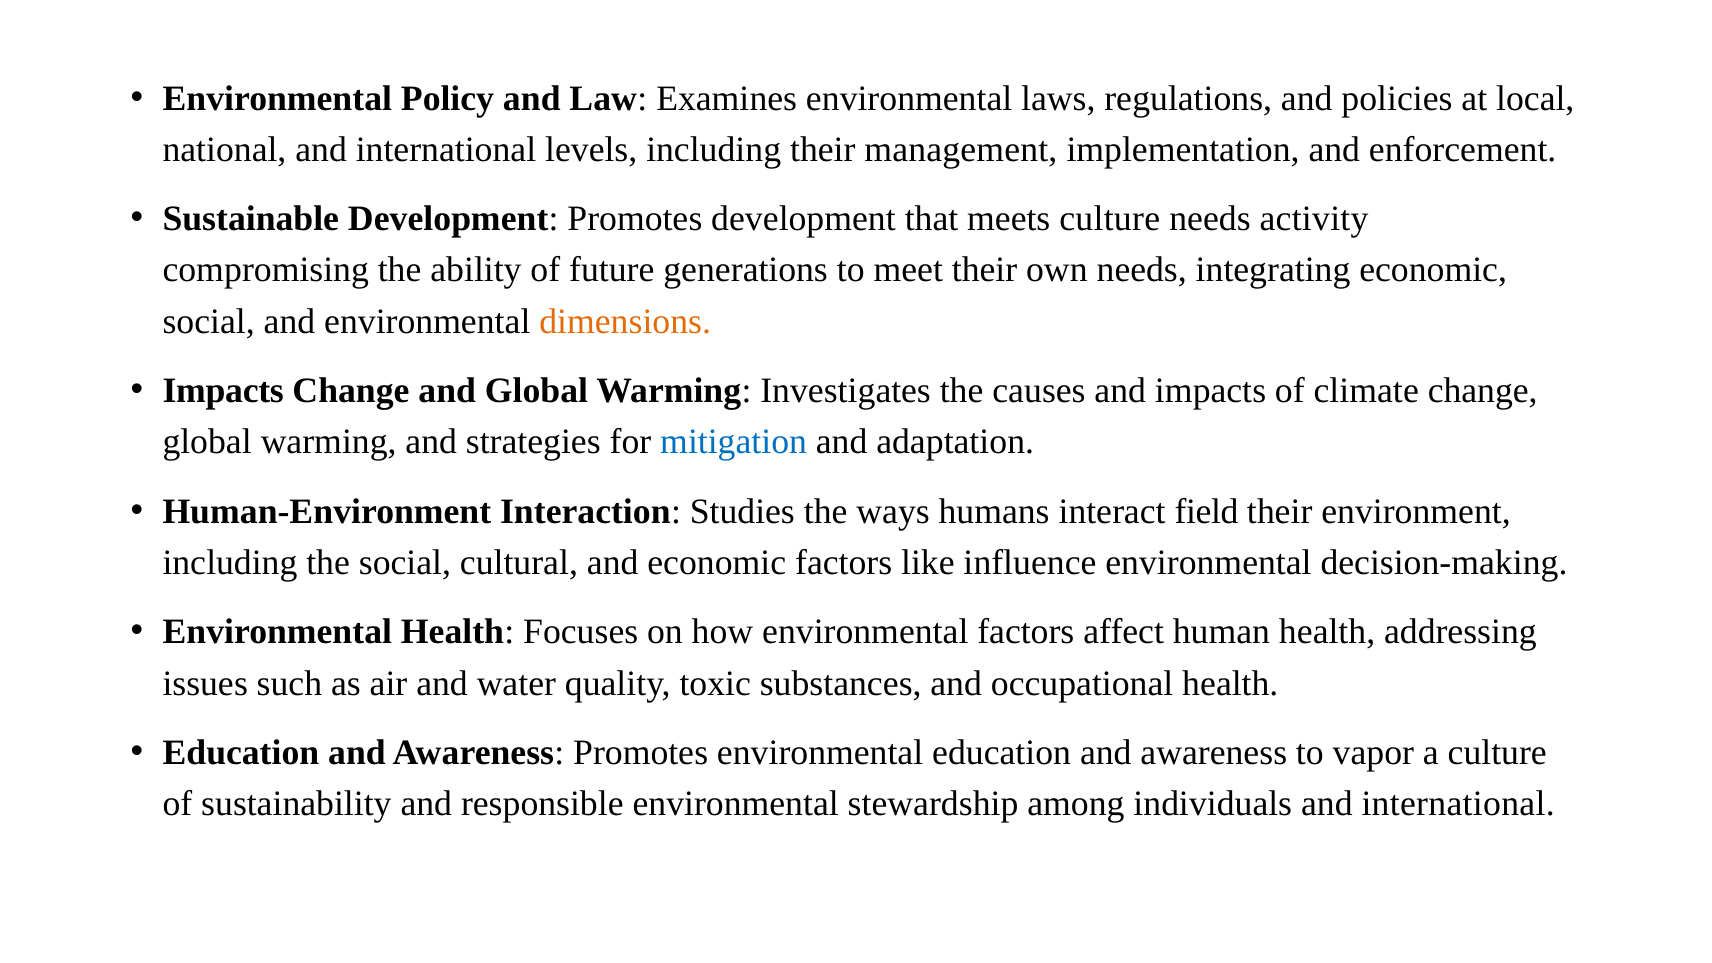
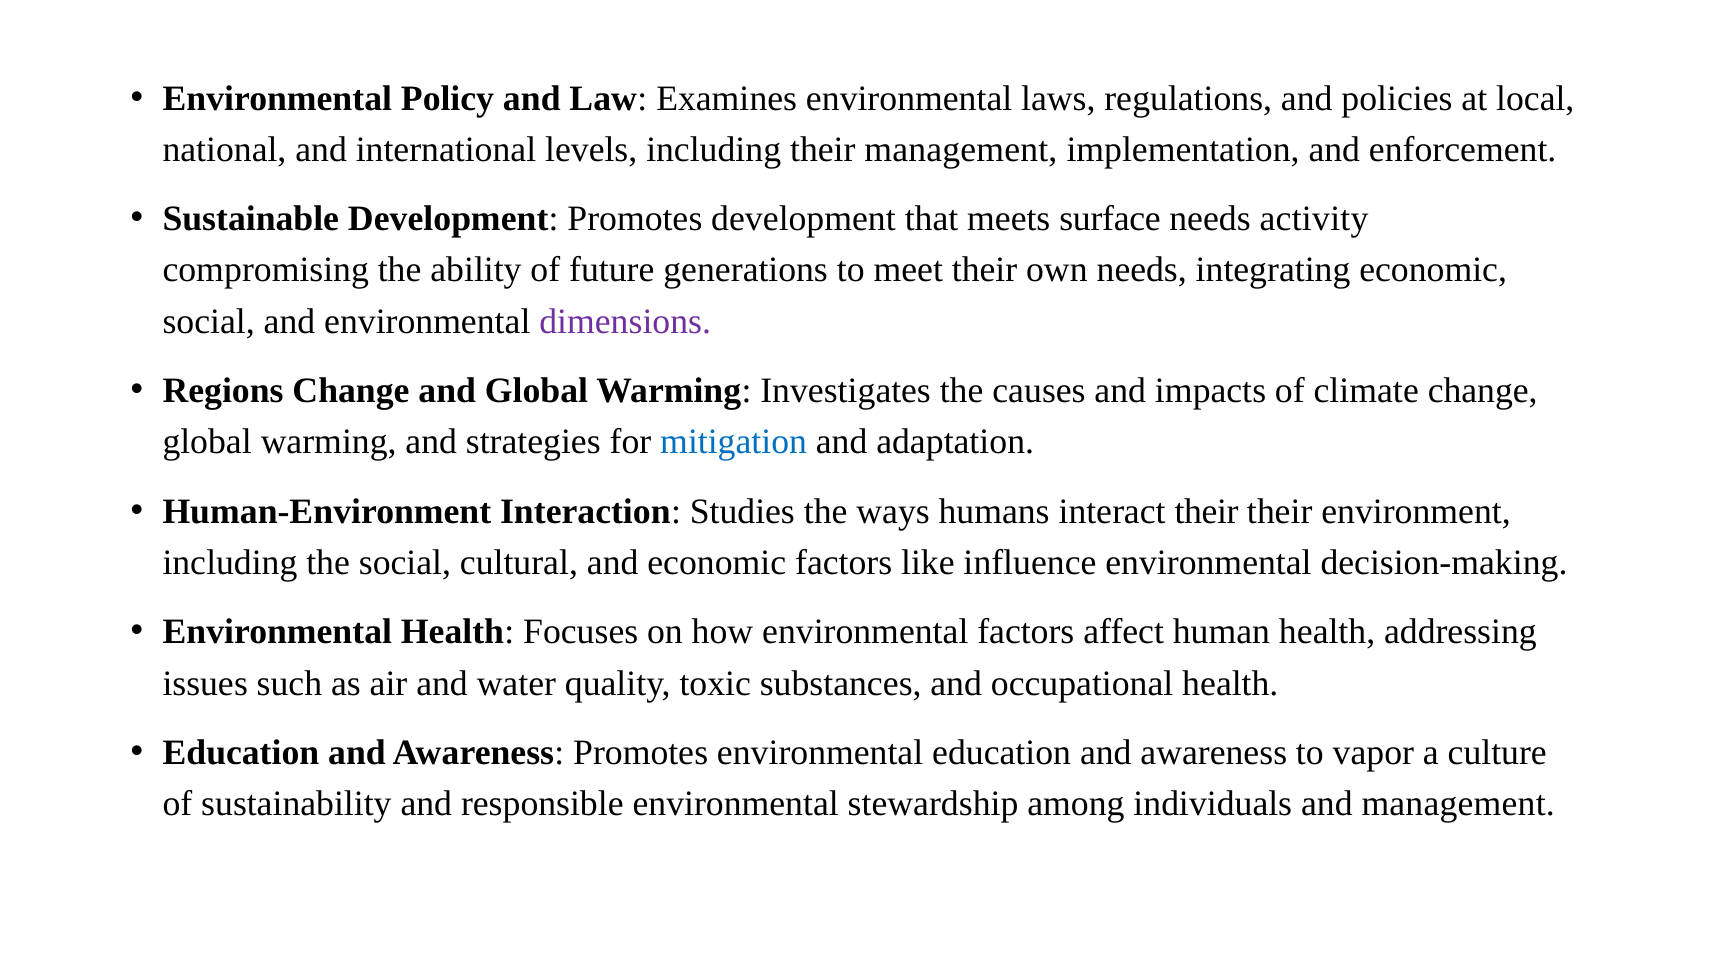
meets culture: culture -> surface (1110, 219)
dimensions colour: orange -> purple (625, 322)
Impacts: Impacts -> Regions (223, 391)
interact field: field -> their (1207, 511)
individuals and international: international -> management (1458, 804)
